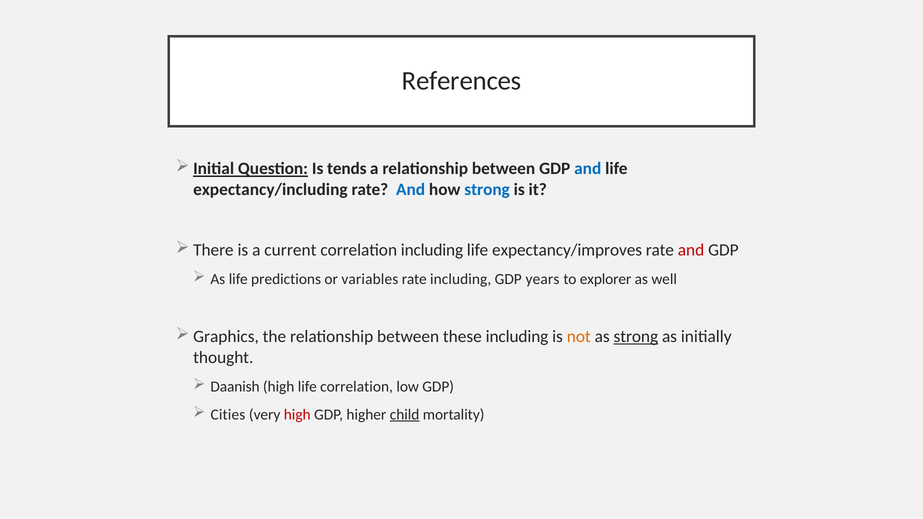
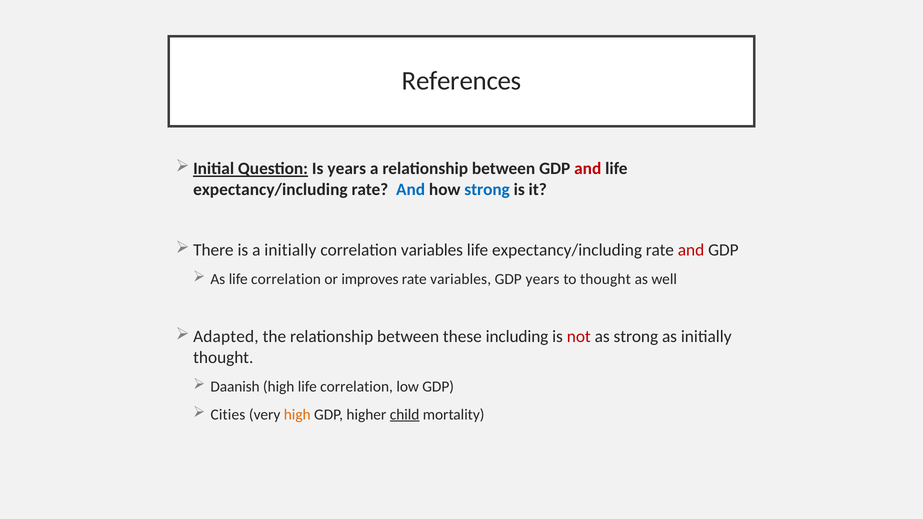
Is tends: tends -> years (347, 169)
and colour: blue -> red (588, 169)
a current: current -> initially (290, 250)
correlation including: including -> variables (432, 250)
expectancy/improves: expectancy/improves -> expectancy/including (567, 250)
As life predictions: predictions -> correlation (286, 279)
variables: variables -> improves (370, 279)
rate including: including -> variables (461, 279)
to explorer: explorer -> thought (605, 279)
Graphics: Graphics -> Adapted (226, 337)
not colour: orange -> red (579, 337)
strong underline: present -> none (636, 337)
high colour: red -> orange (297, 415)
